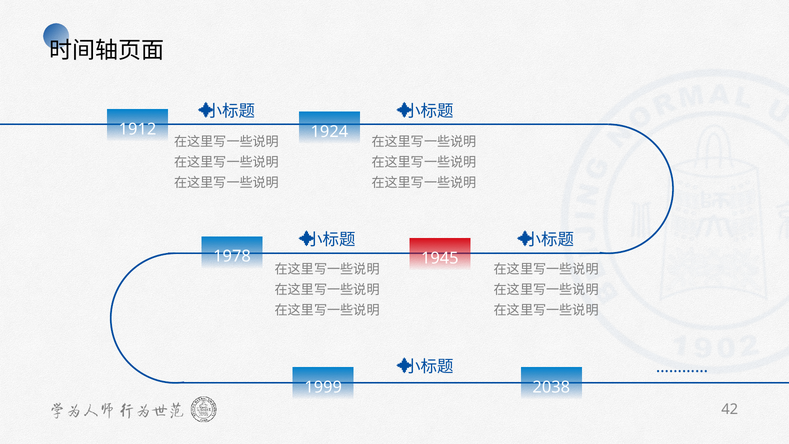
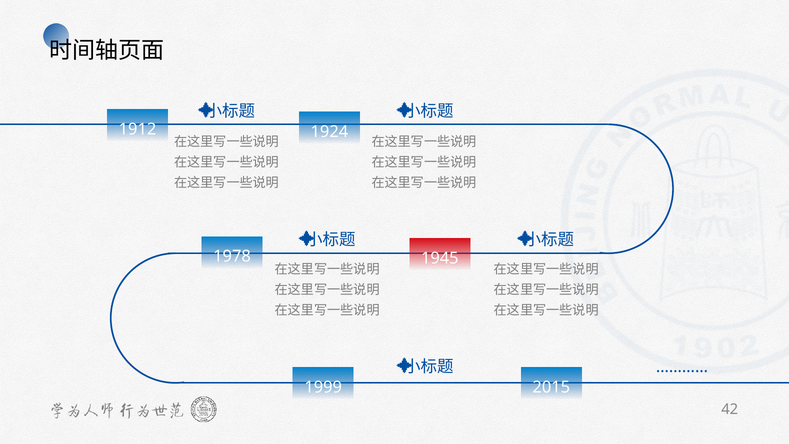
2038: 2038 -> 2015 (551, 387)
